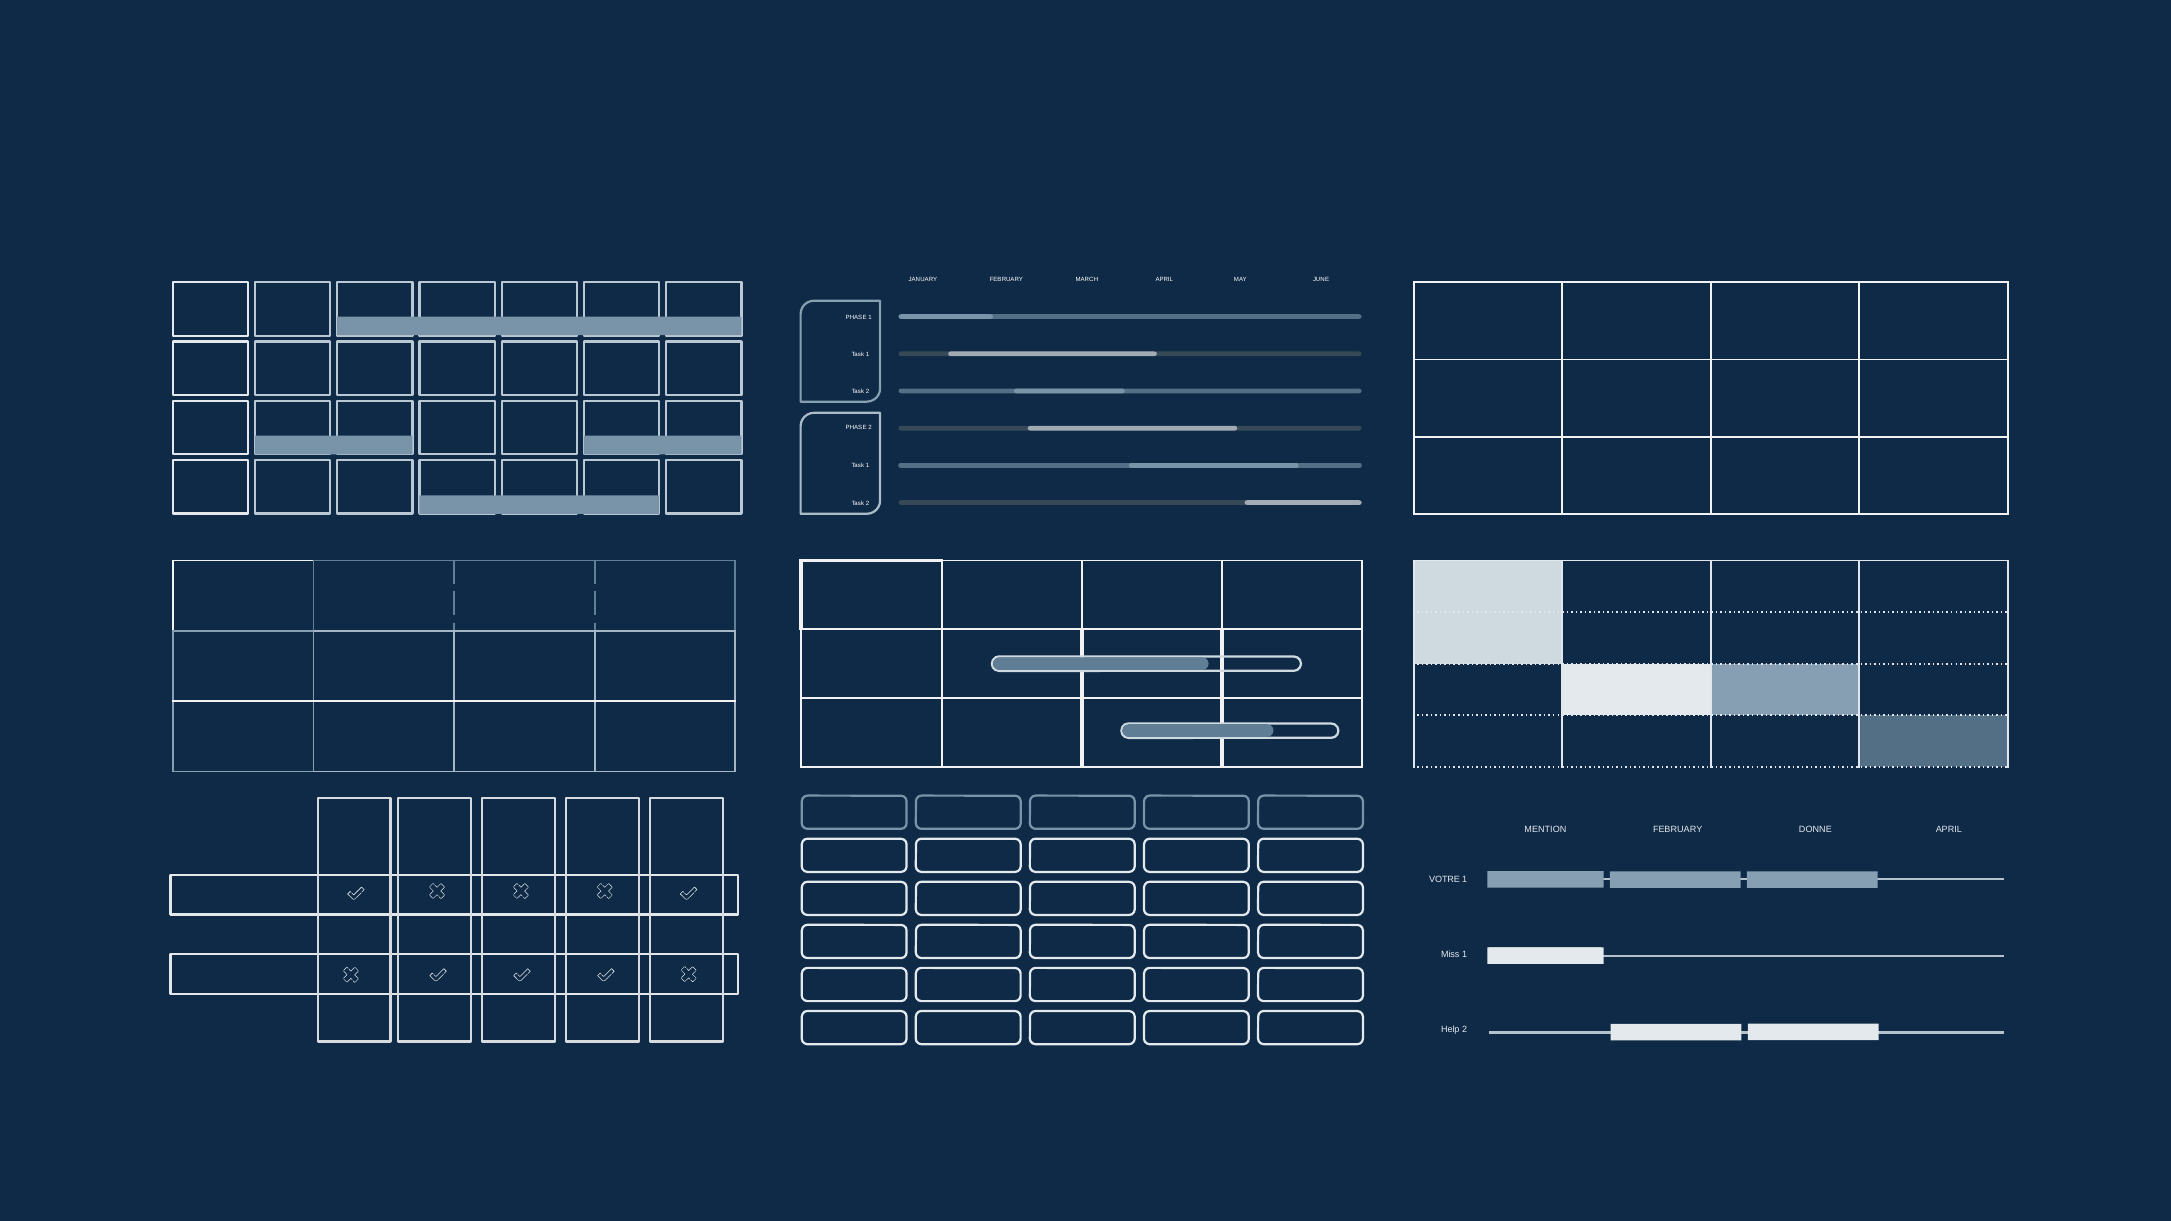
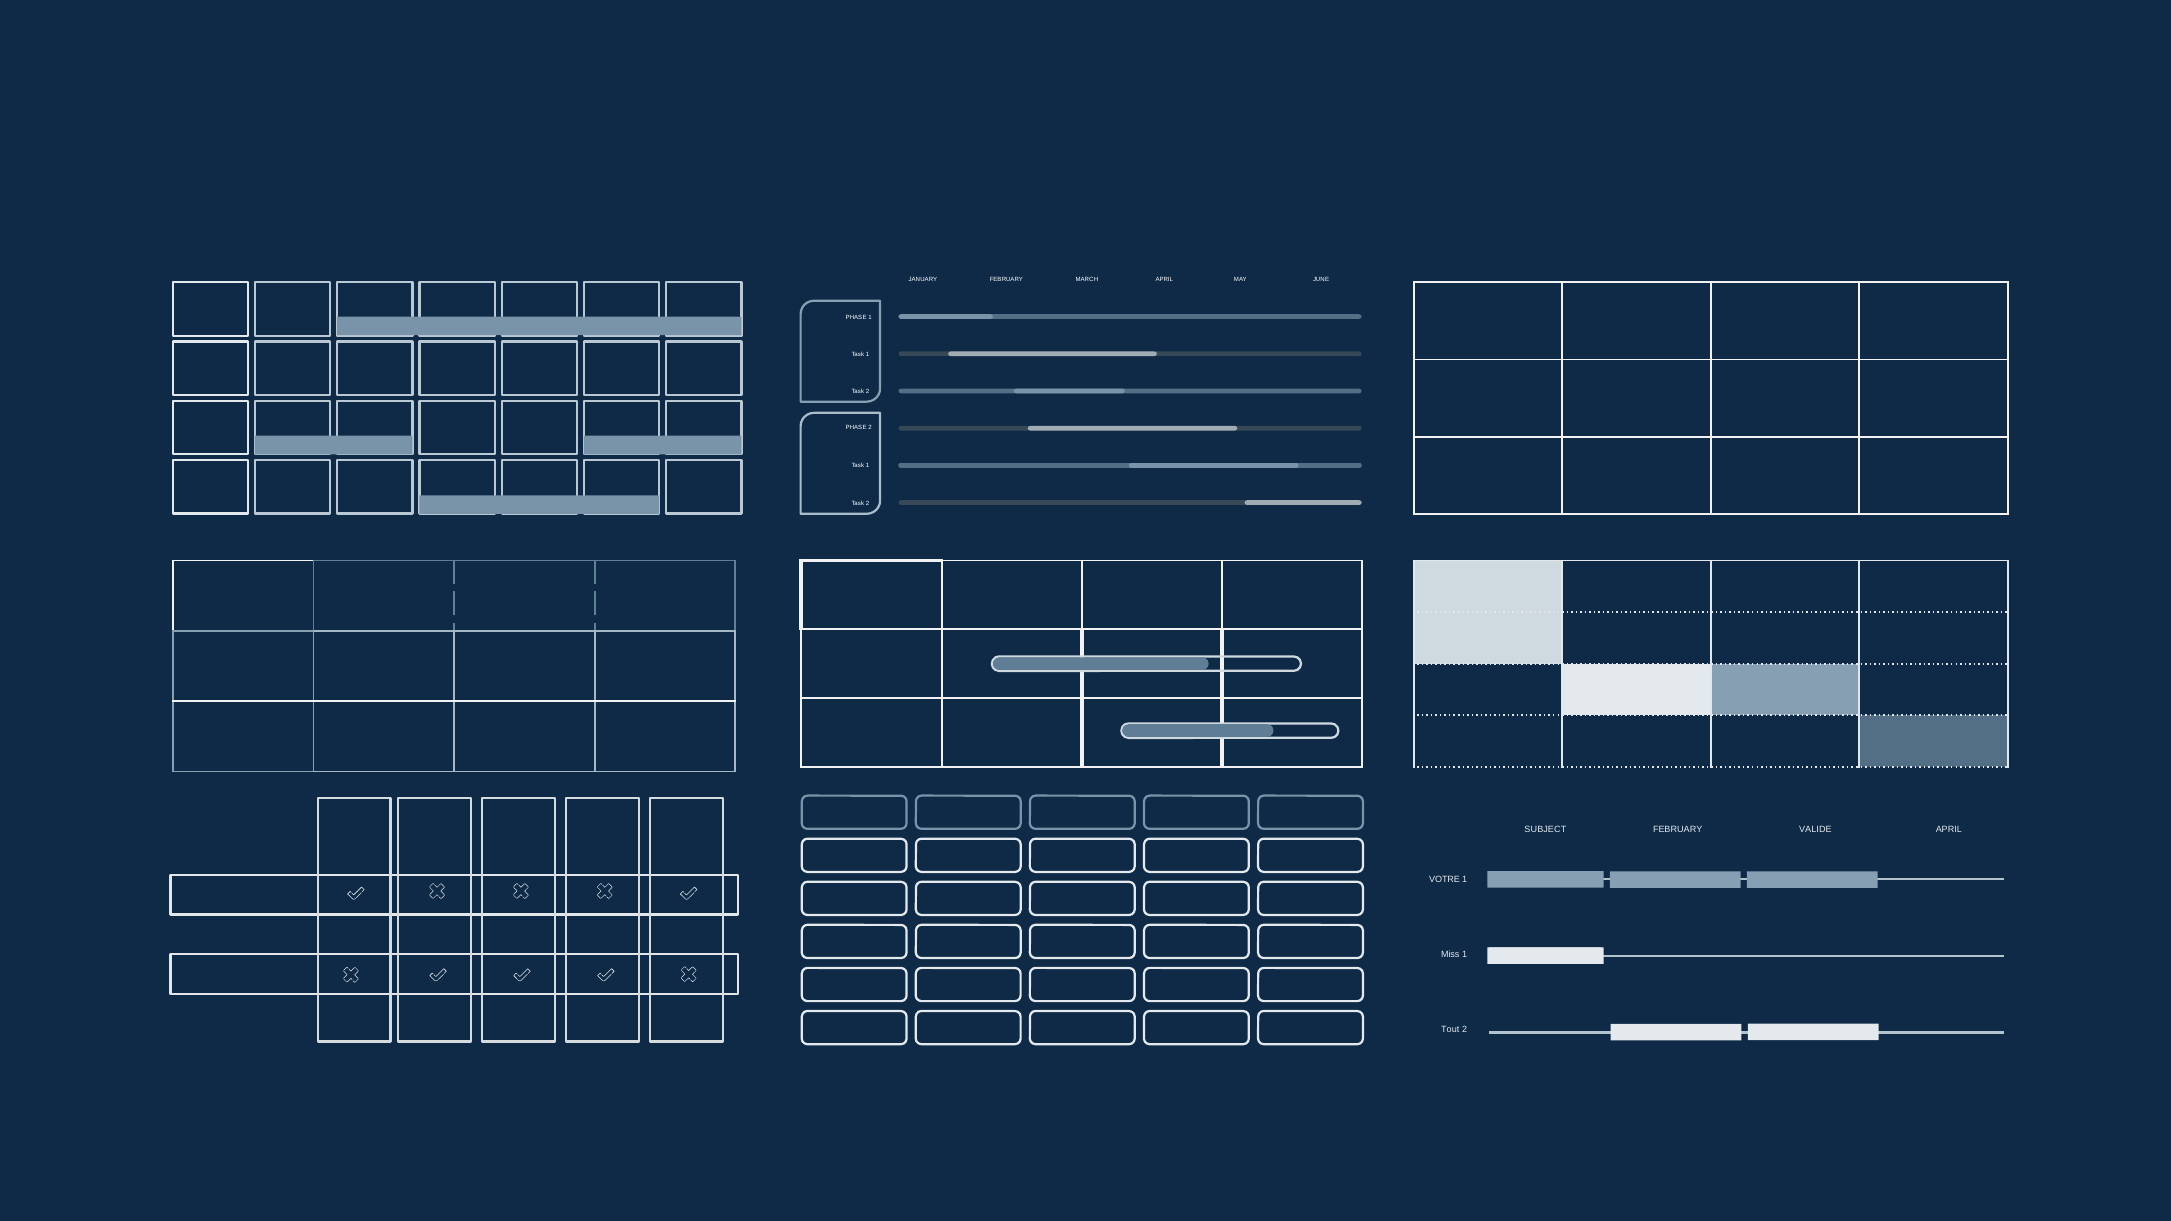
MENTION: MENTION -> SUBJECT (1545, 830)
DONNE: DONNE -> VALIDE (1815, 830)
Help: Help -> Tout (1450, 1030)
